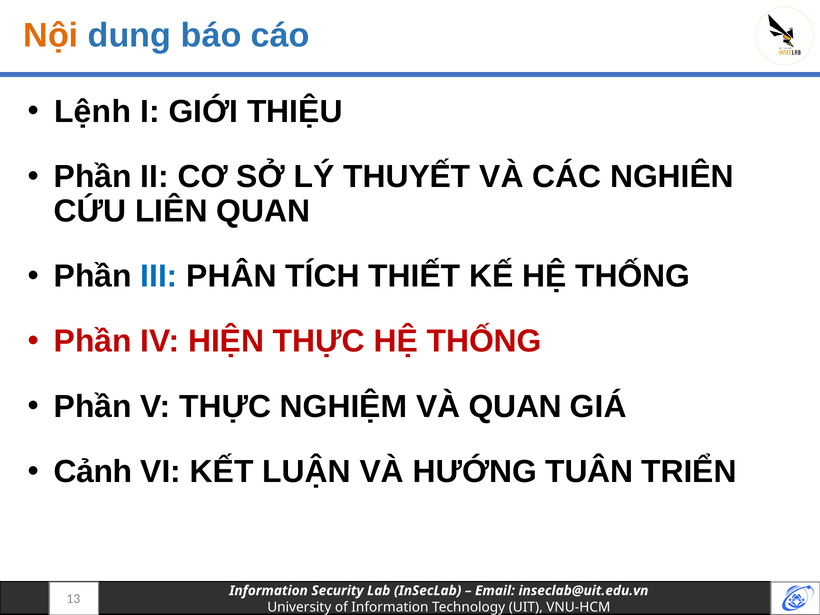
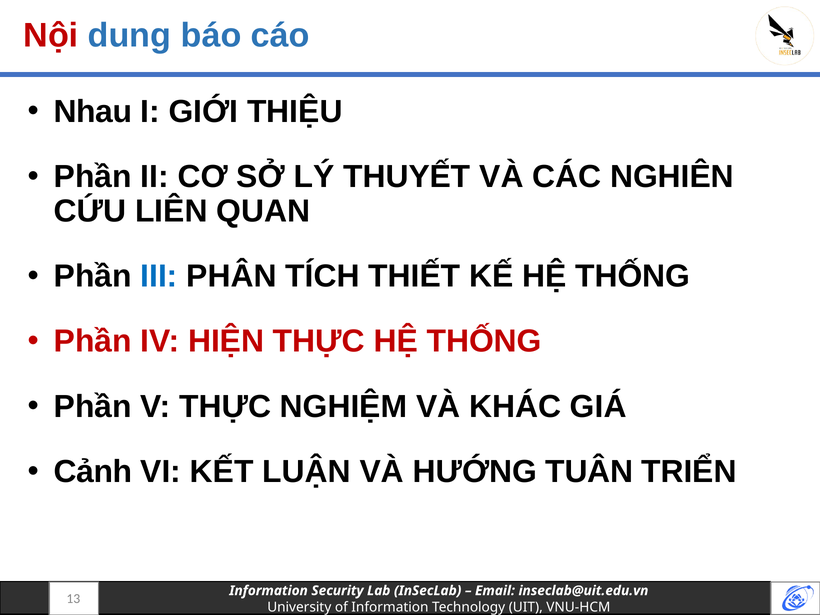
Nội colour: orange -> red (51, 36)
Lệnh: Lệnh -> Nhau (93, 112)
VÀ QUAN: QUAN -> KHÁC (515, 407)
